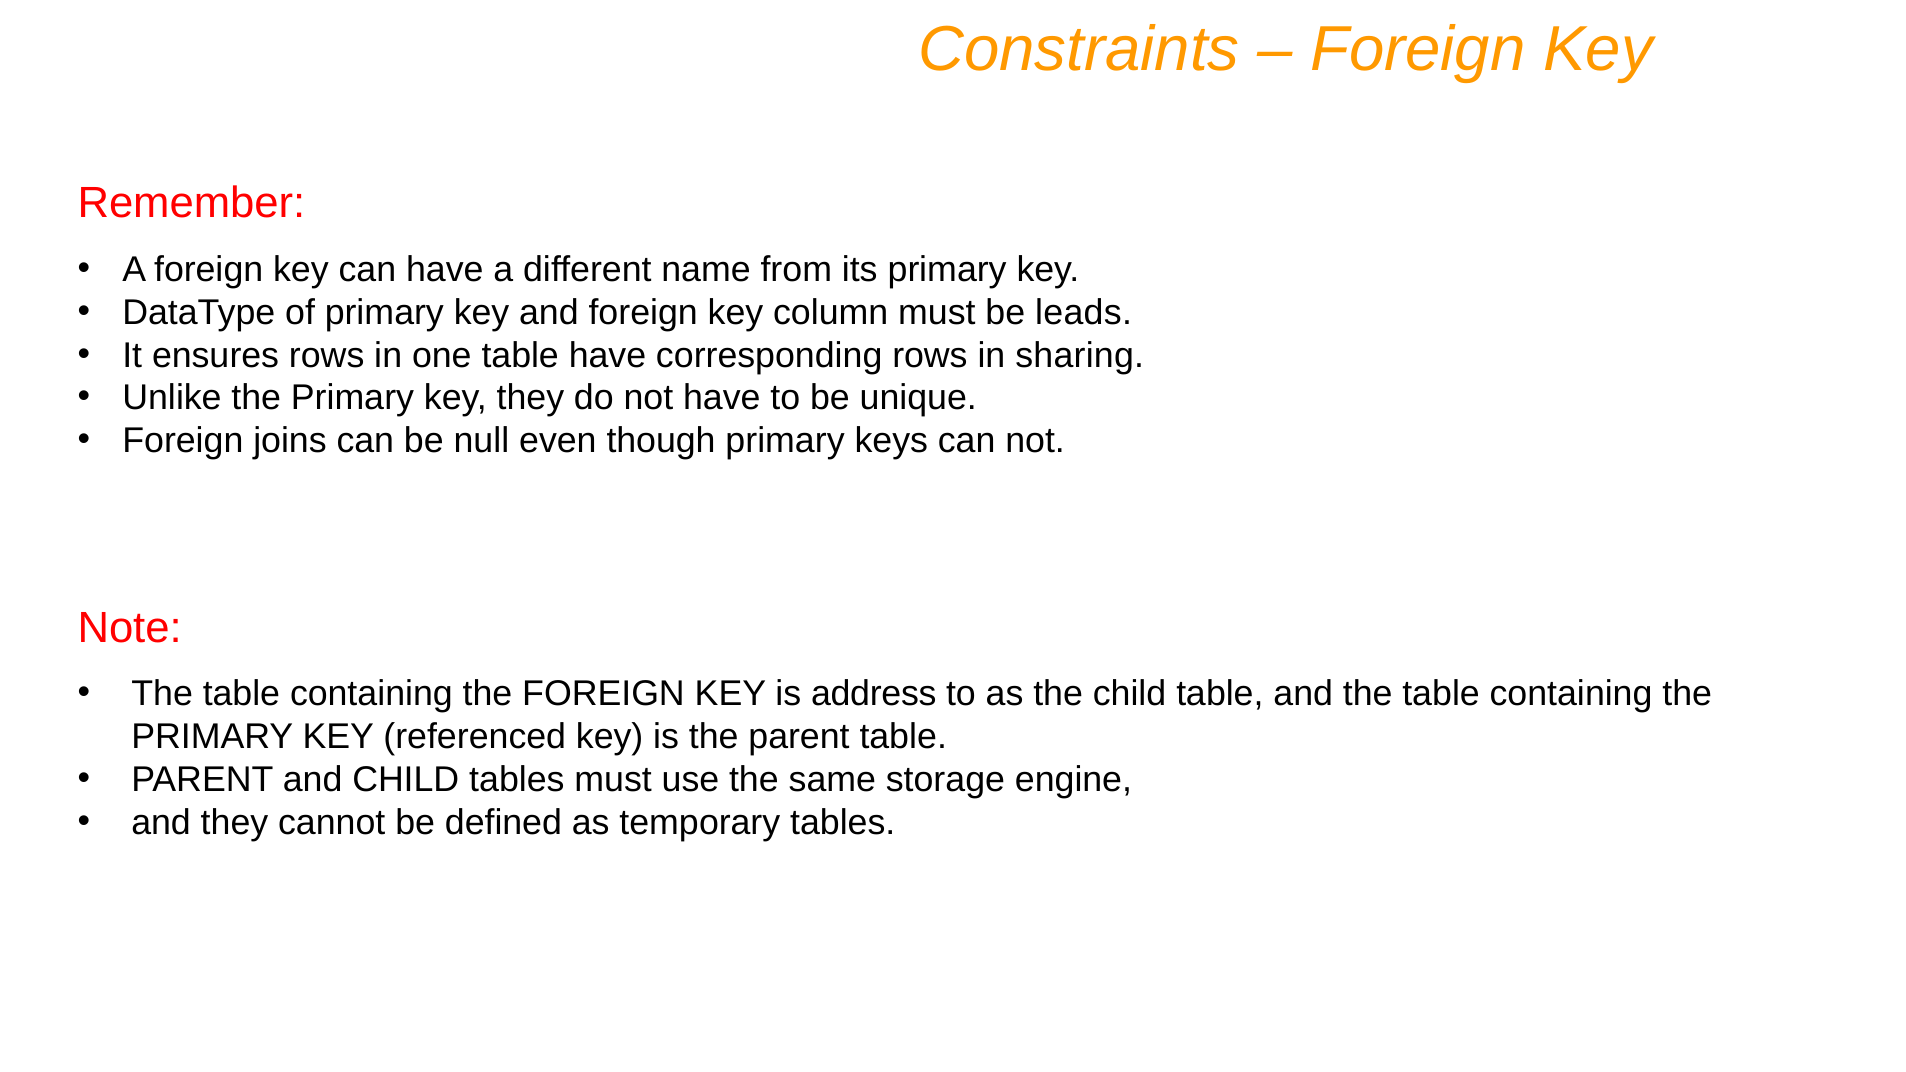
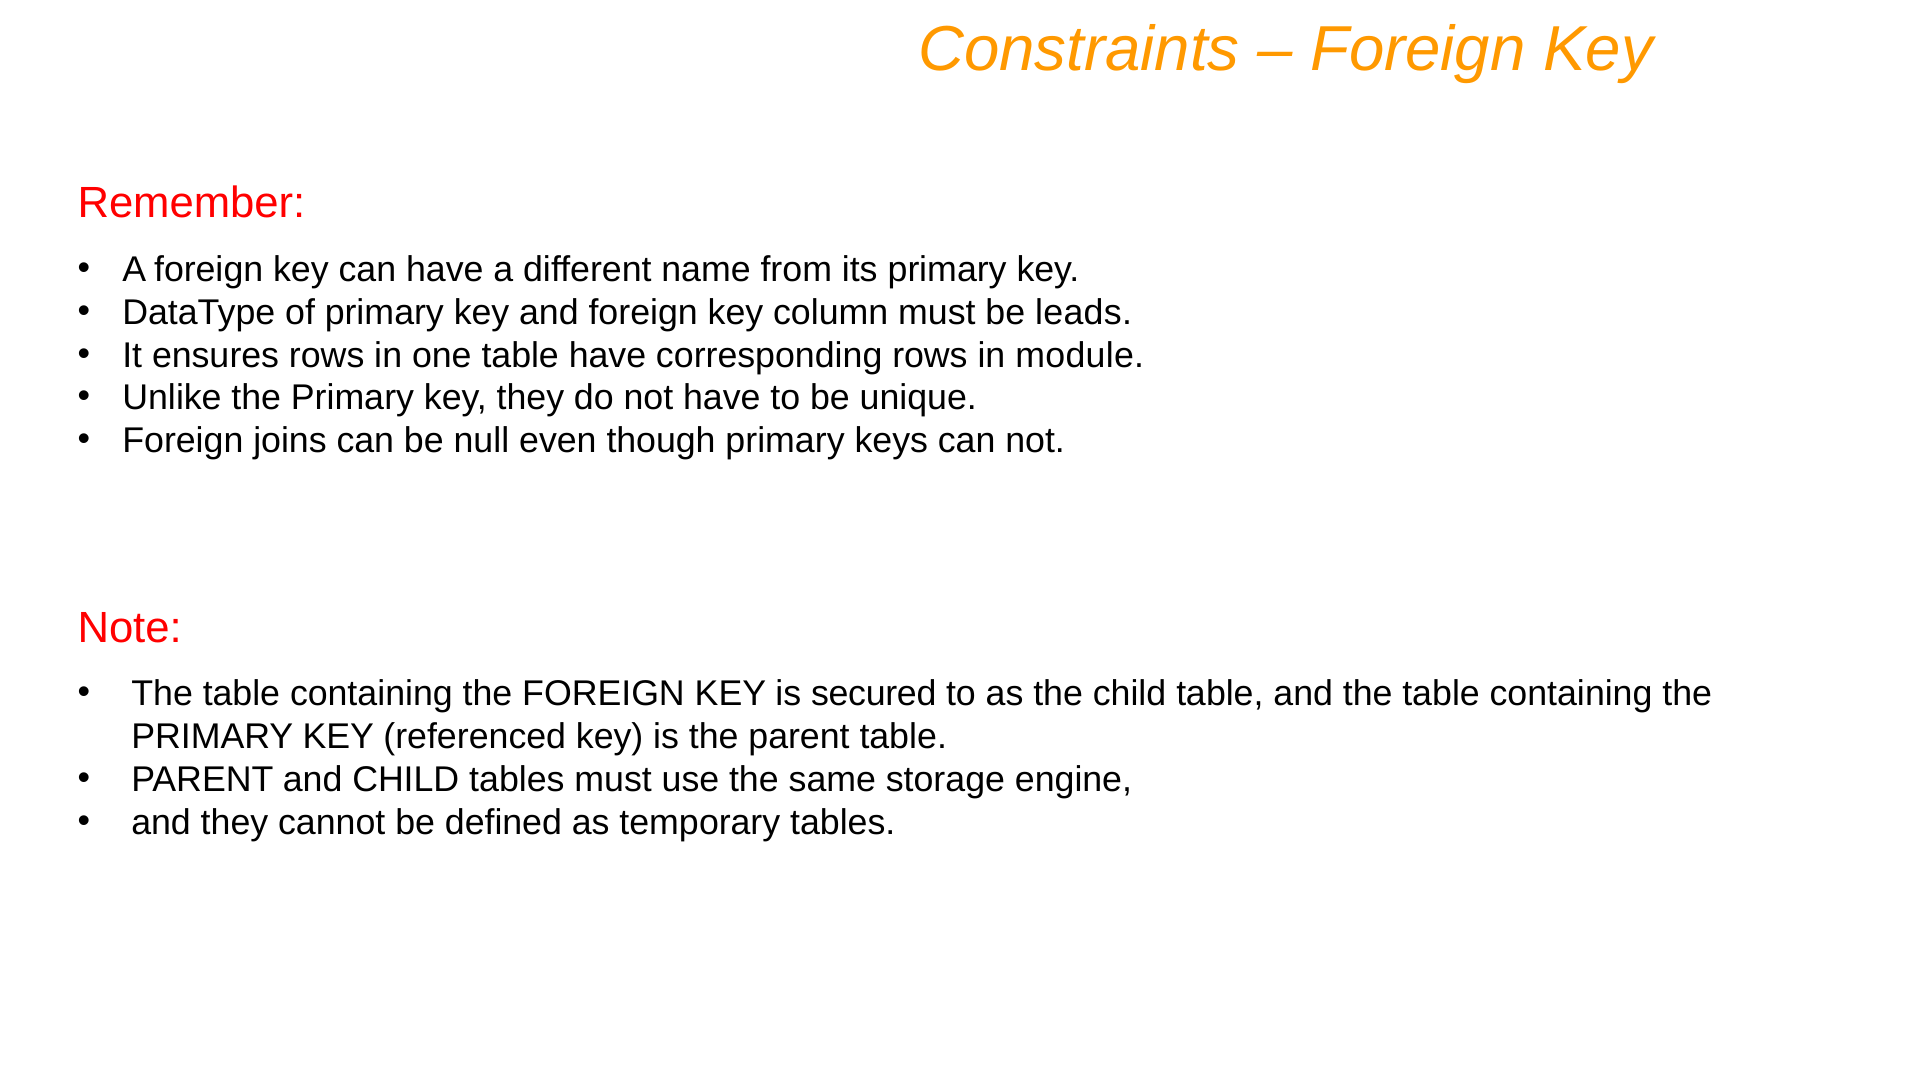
sharing: sharing -> module (1080, 355)
address: address -> secured (874, 694)
